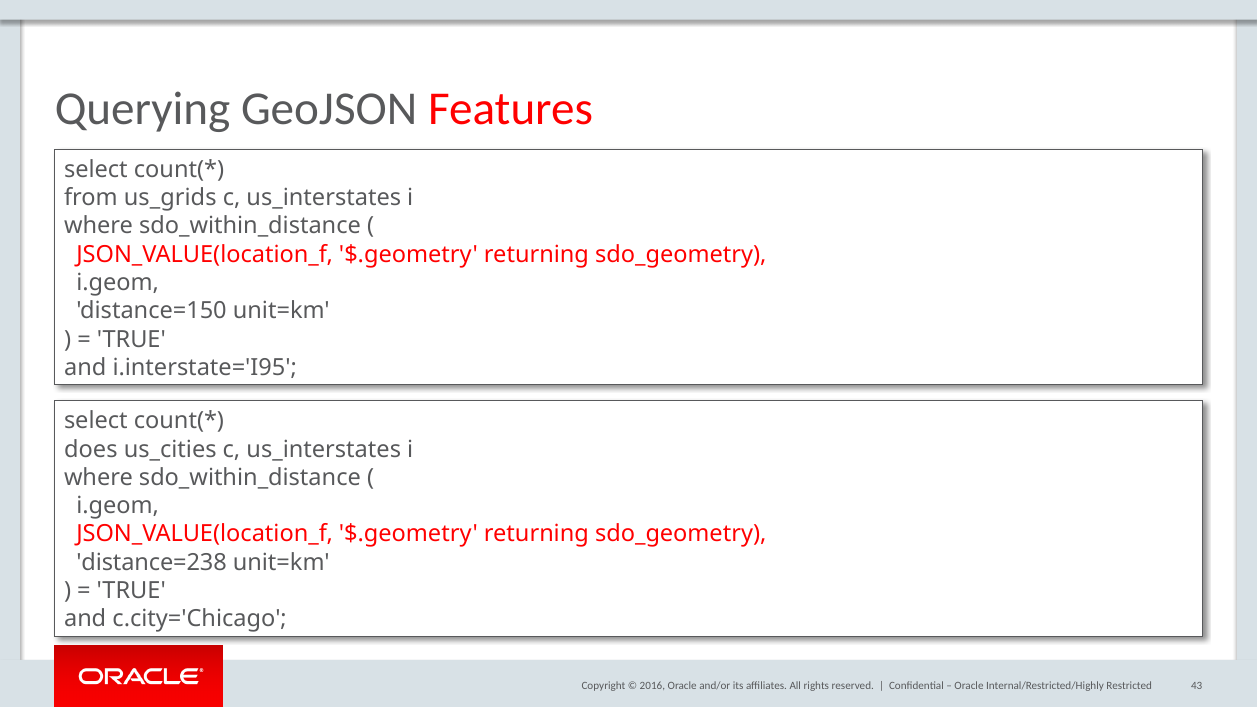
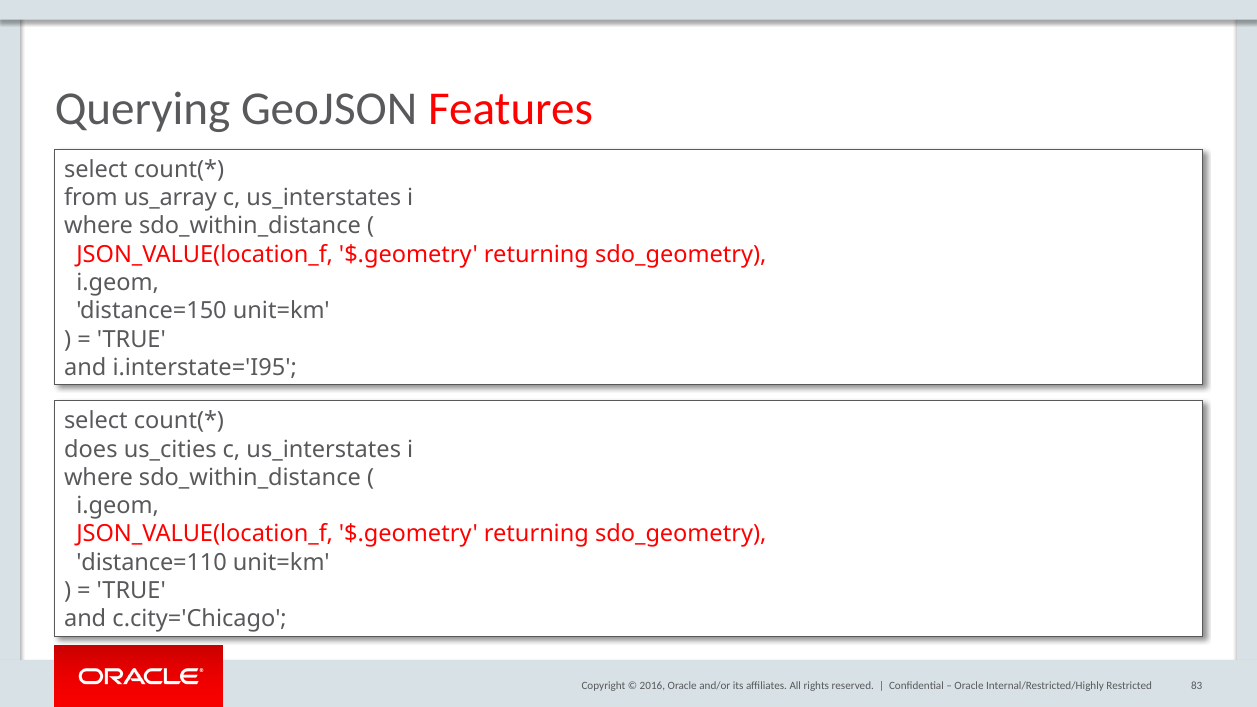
us_grids: us_grids -> us_array (170, 198)
distance=238: distance=238 -> distance=110 (152, 563)
43: 43 -> 83 (1197, 686)
